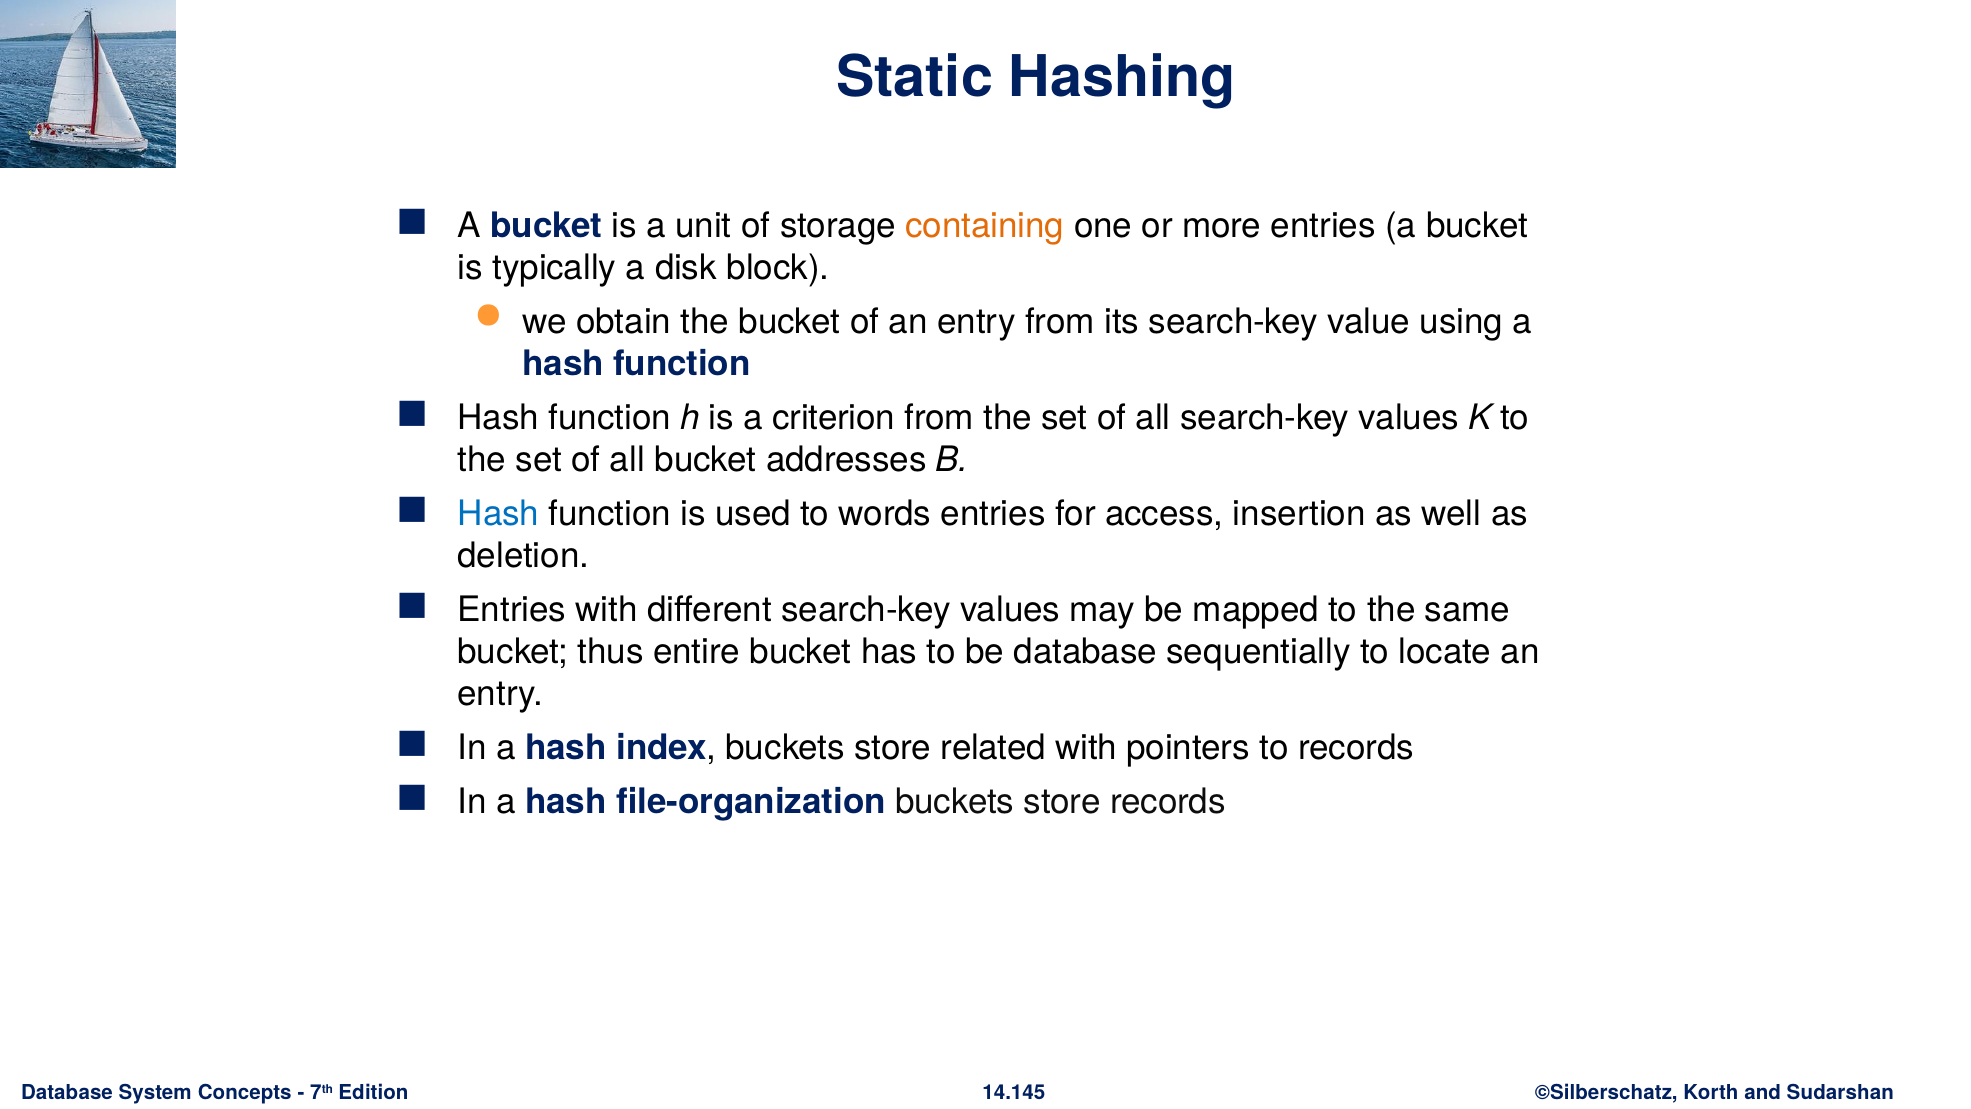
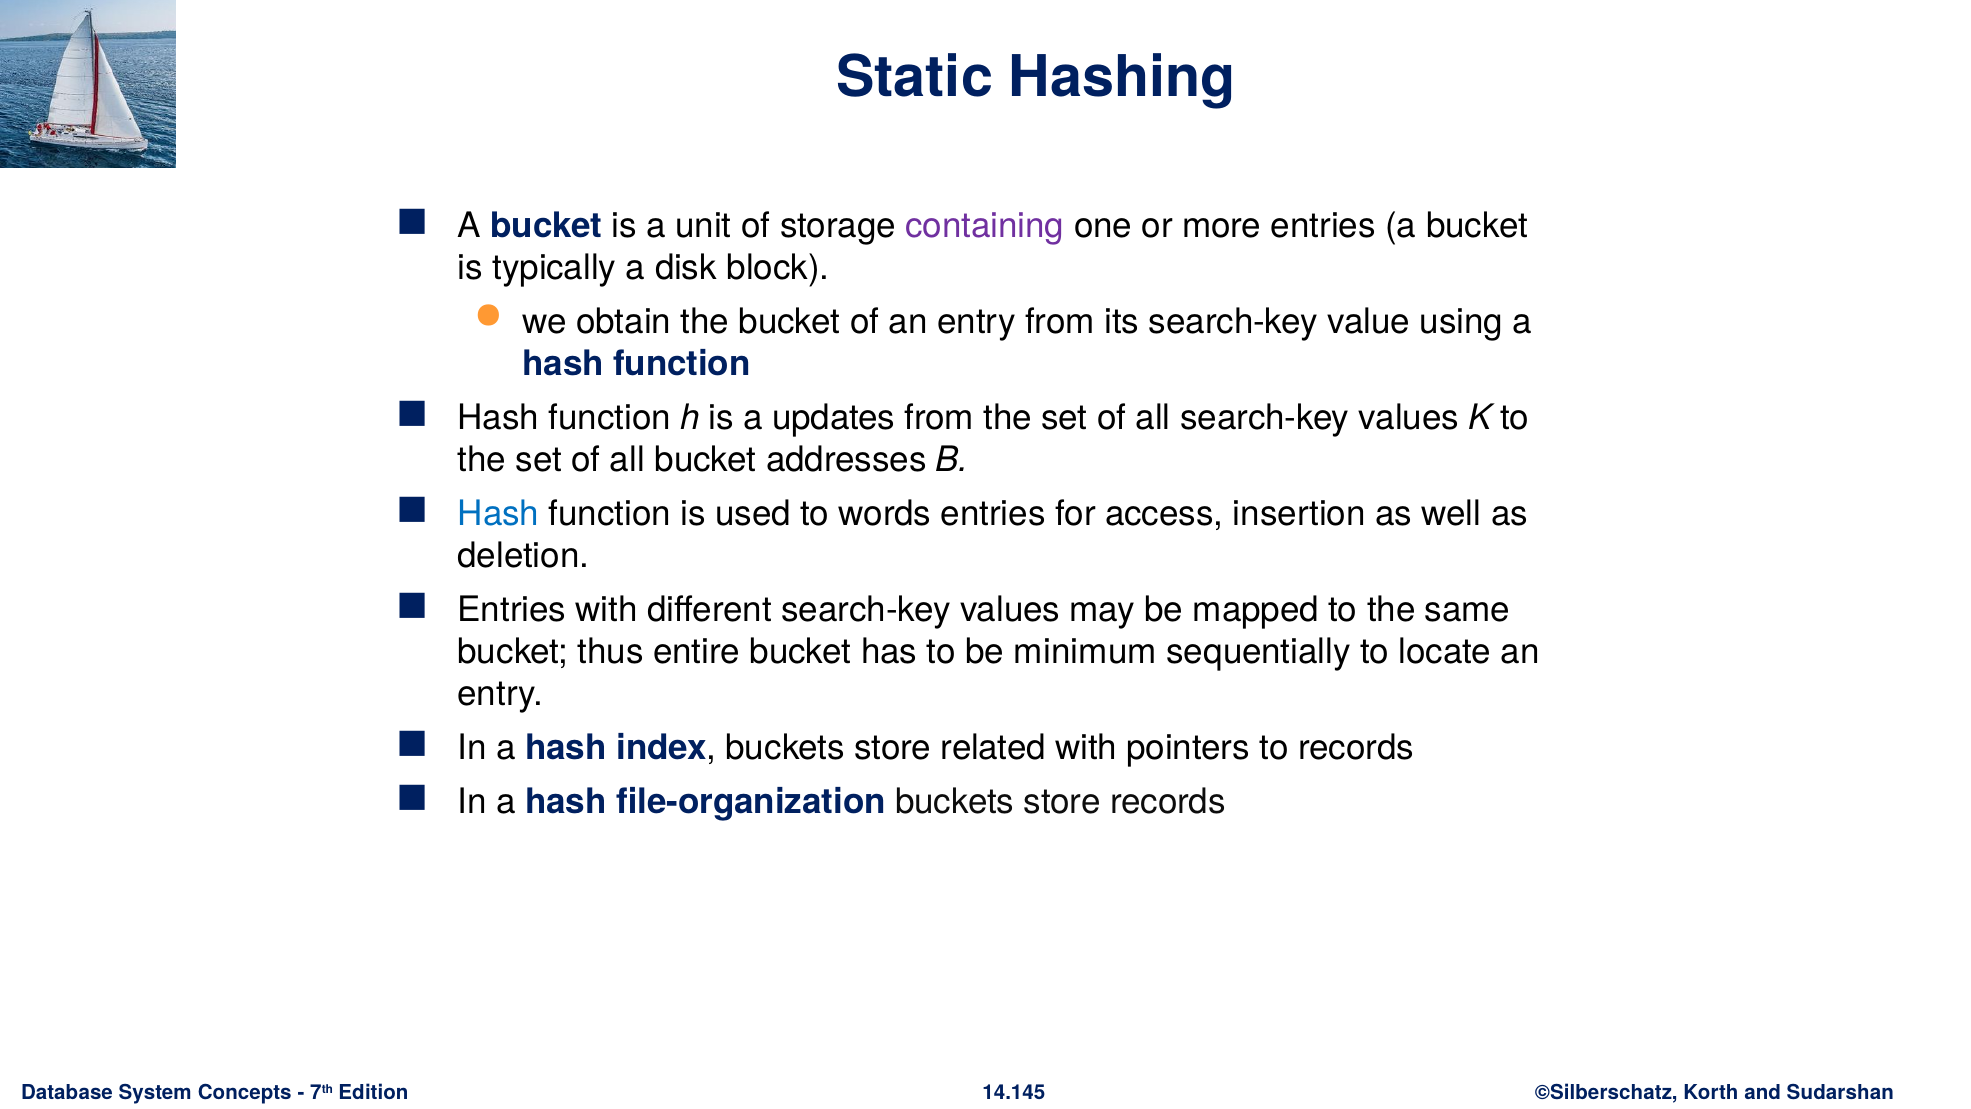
containing colour: orange -> purple (985, 226)
criterion: criterion -> updates (834, 418)
be database: database -> minimum (1085, 652)
